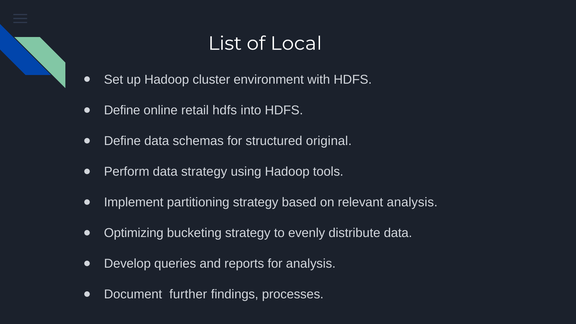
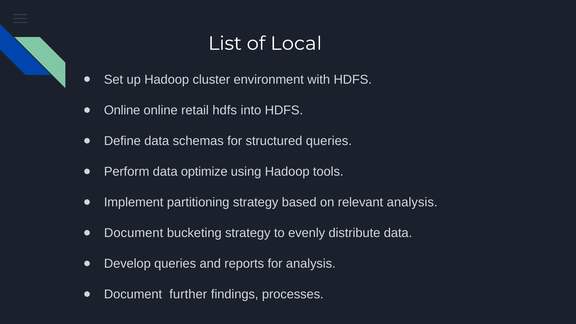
Define: Define -> Online (122, 110)
structured original: original -> queries (329, 141)
data strategy: strategy -> optimize (204, 172)
Optimizing: Optimizing -> Document (134, 233)
